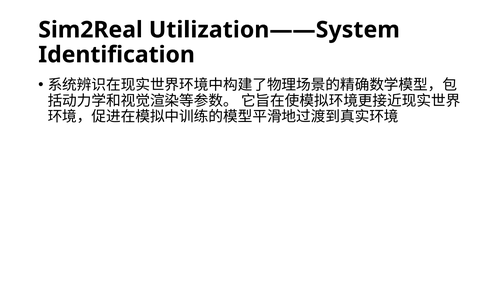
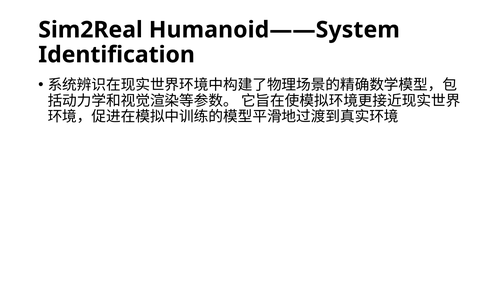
Utilization——System: Utilization——System -> Humanoid——System (274, 30)
